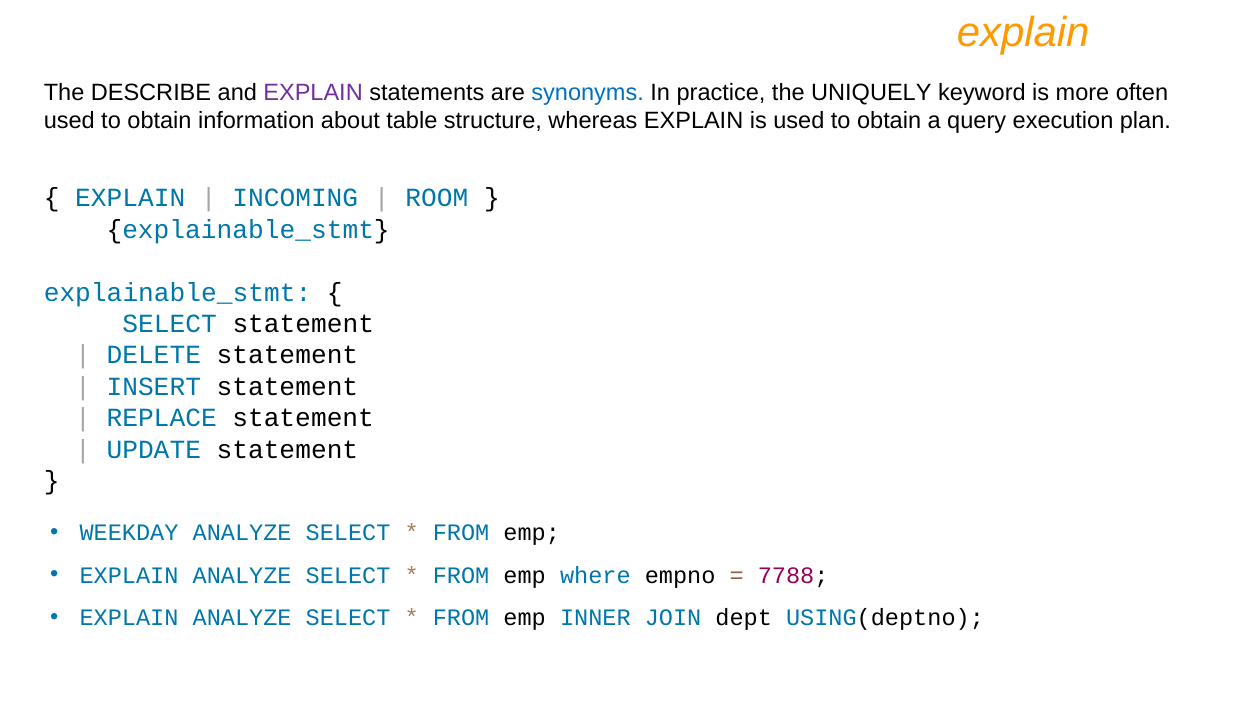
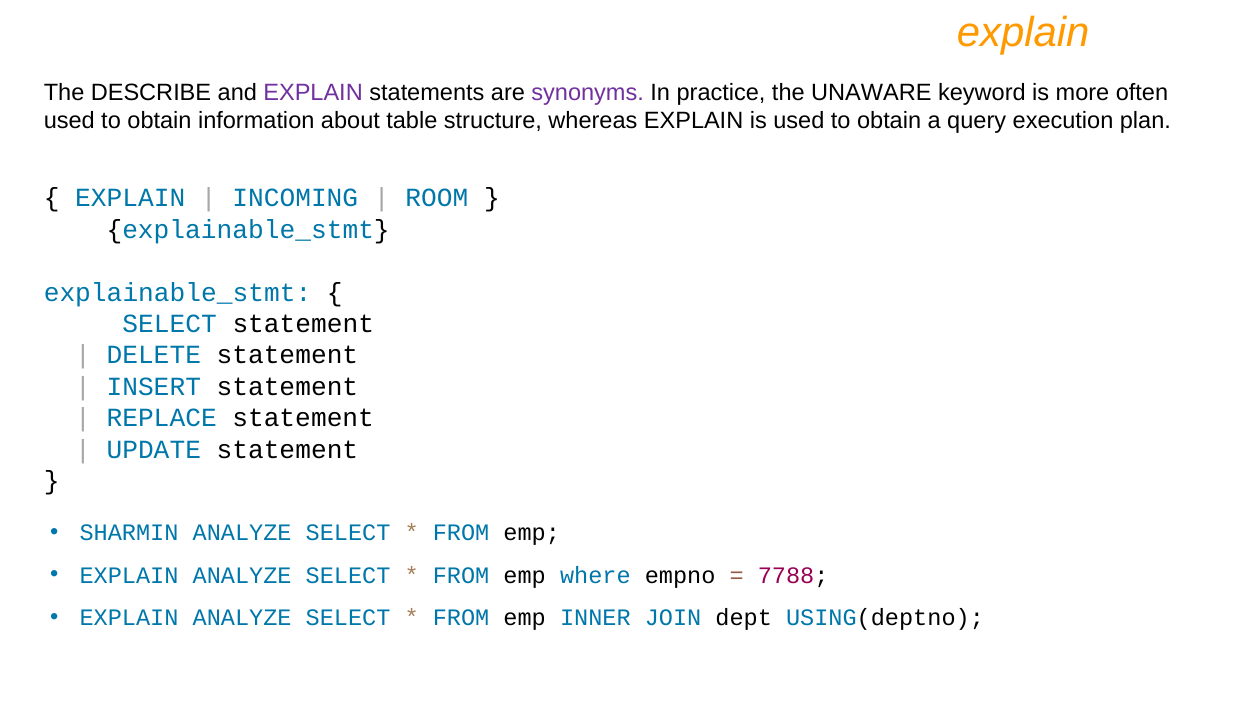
synonyms colour: blue -> purple (588, 93)
UNIQUELY: UNIQUELY -> UNAWARE (871, 93)
WEEKDAY: WEEKDAY -> SHARMIN (129, 532)
